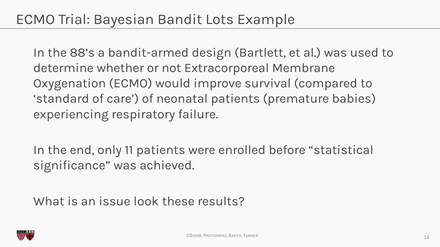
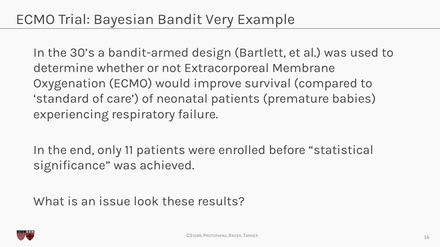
Lots: Lots -> Very (220, 19)
88’s: 88’s -> 30’s (82, 53)
